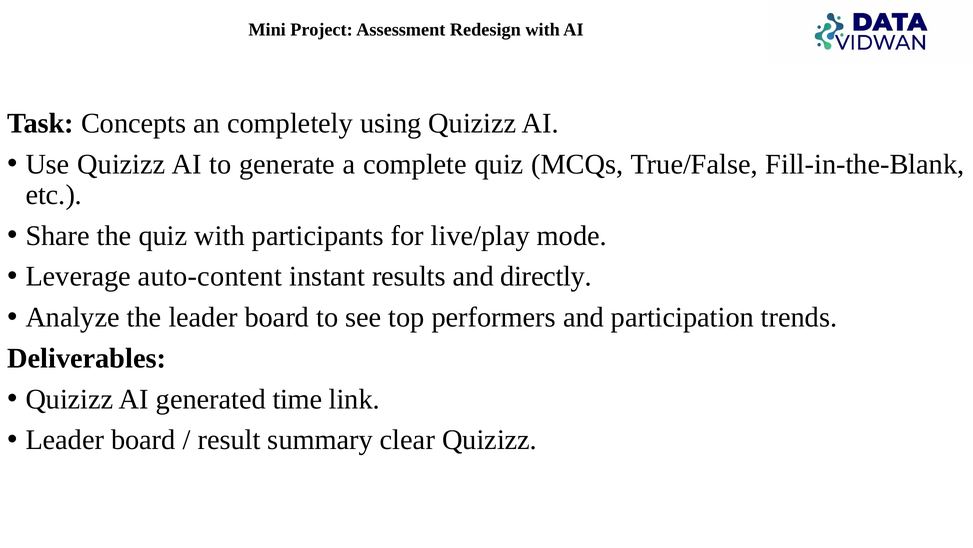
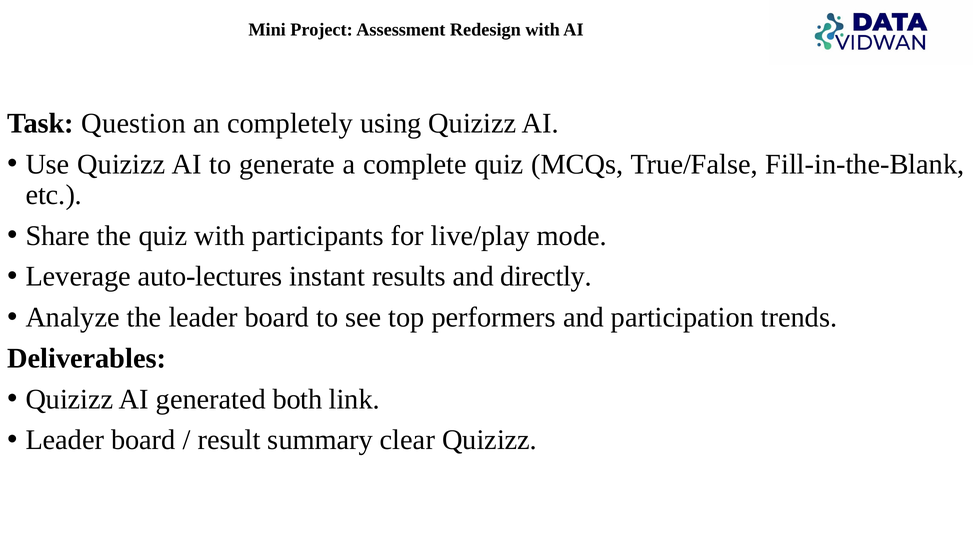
Concepts: Concepts -> Question (134, 123)
auto-content: auto-content -> auto-lectures (210, 276)
time: time -> both (297, 399)
